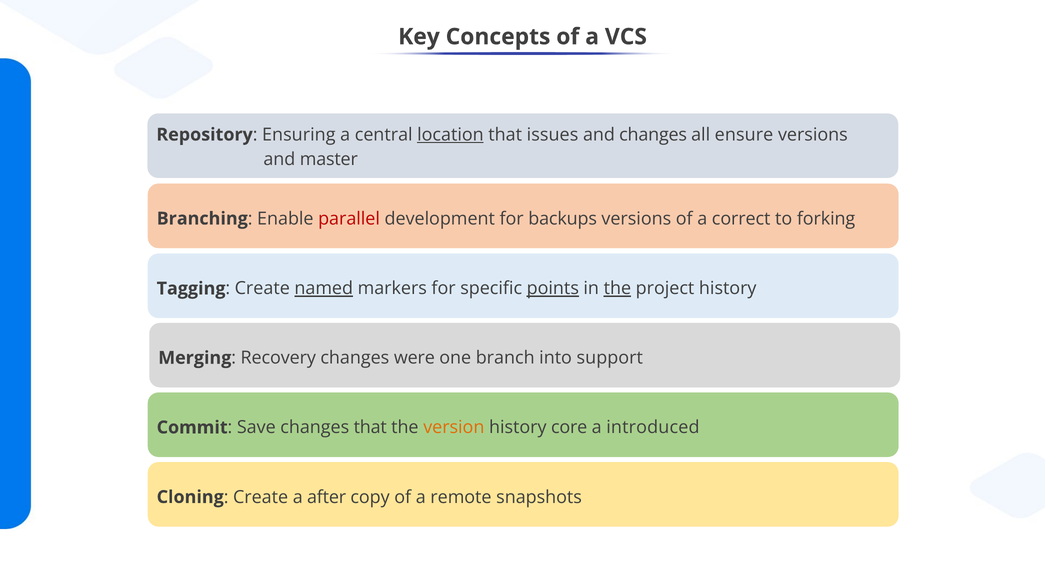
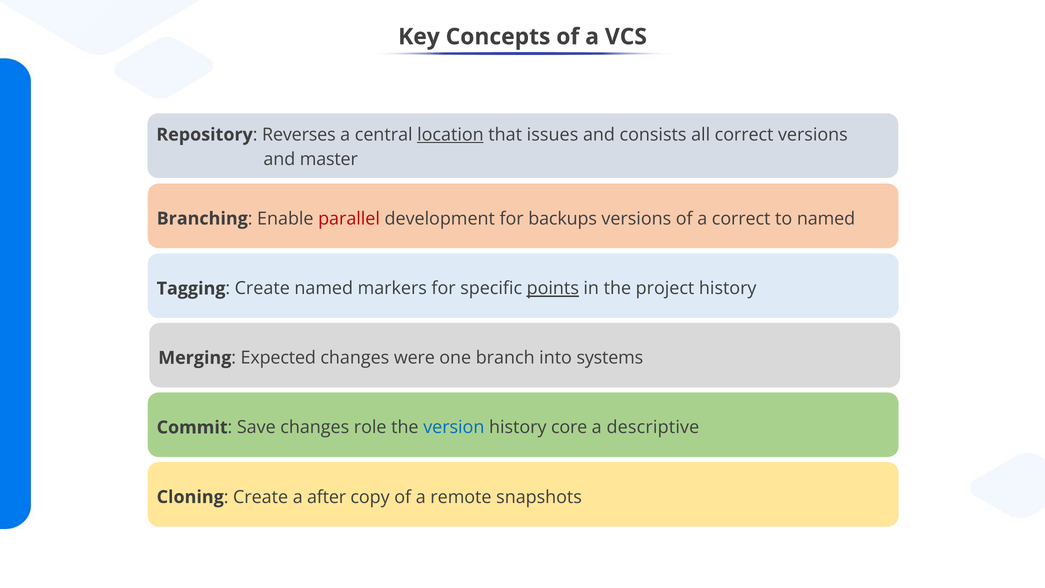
Ensuring: Ensuring -> Reverses (299, 135)
and changes: changes -> consists (653, 135)
all ensure: ensure -> correct (744, 135)
to forking: forking -> named (826, 219)
named underline: present -> none (324, 288)
the underline: present -> none (617, 288)
Recovery: Recovery -> Expected (278, 358)
support: support -> systems (610, 358)
changes that: that -> role (370, 427)
version colour: orange -> blue (454, 427)
introduced: introduced -> descriptive (653, 427)
